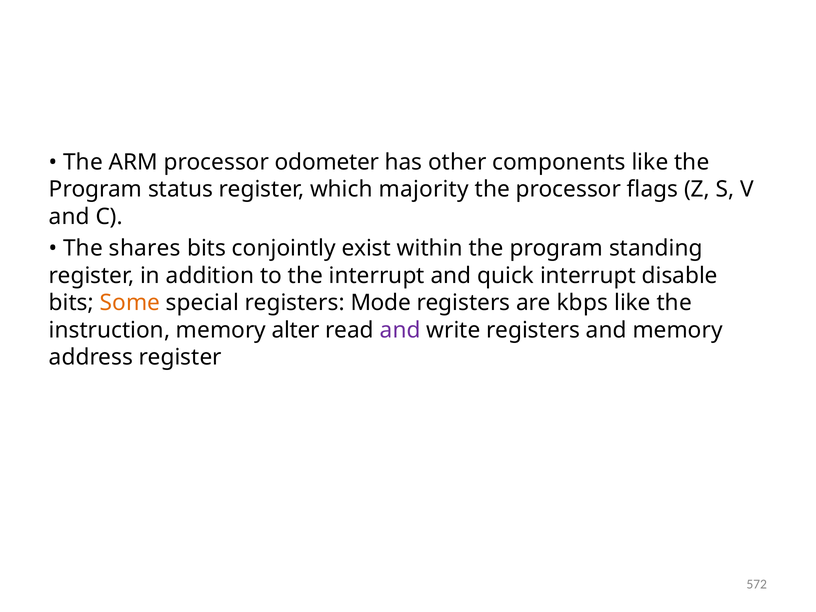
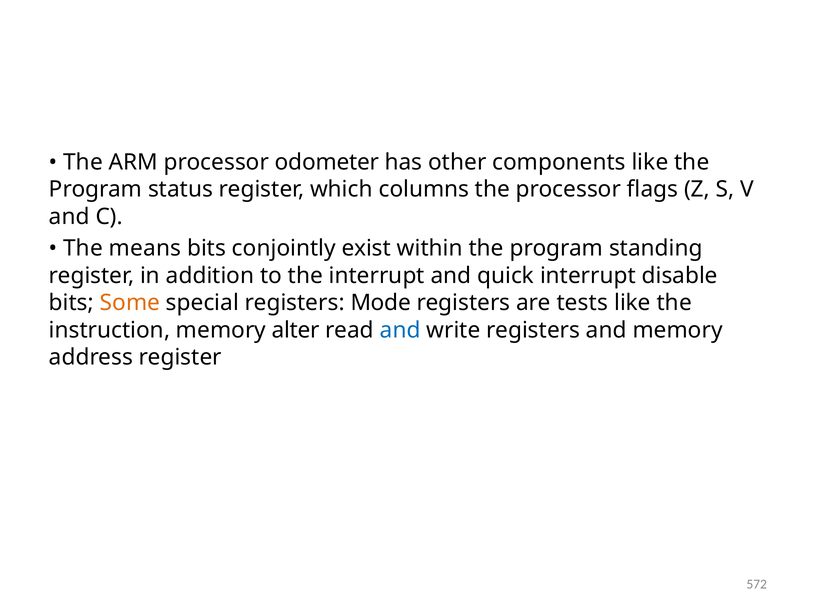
majority: majority -> columns (424, 189)
shares: shares -> means (145, 248)
kbps: kbps -> tests (582, 303)
and colour: purple -> blue (400, 330)
